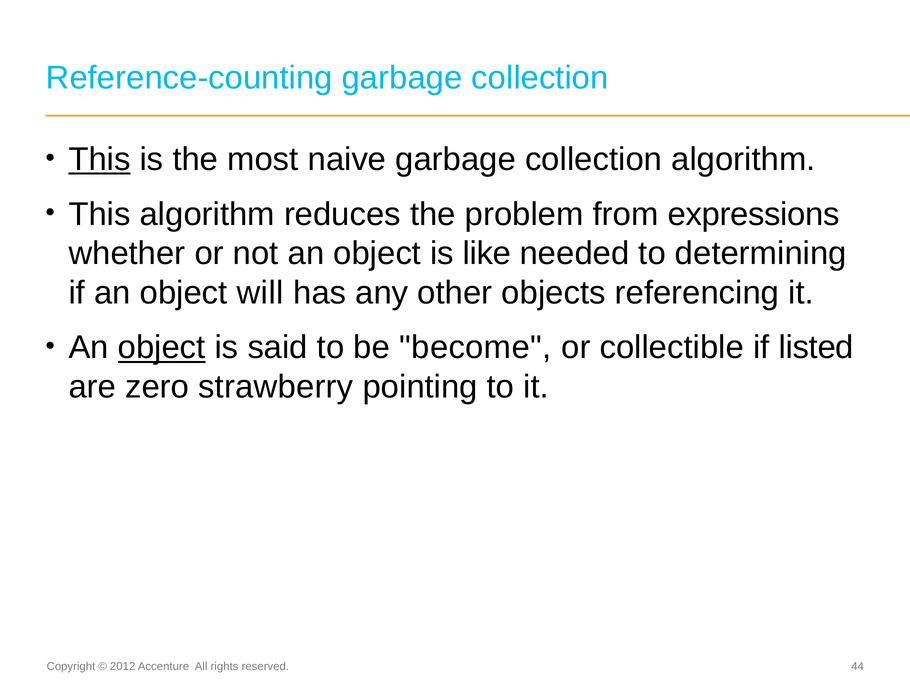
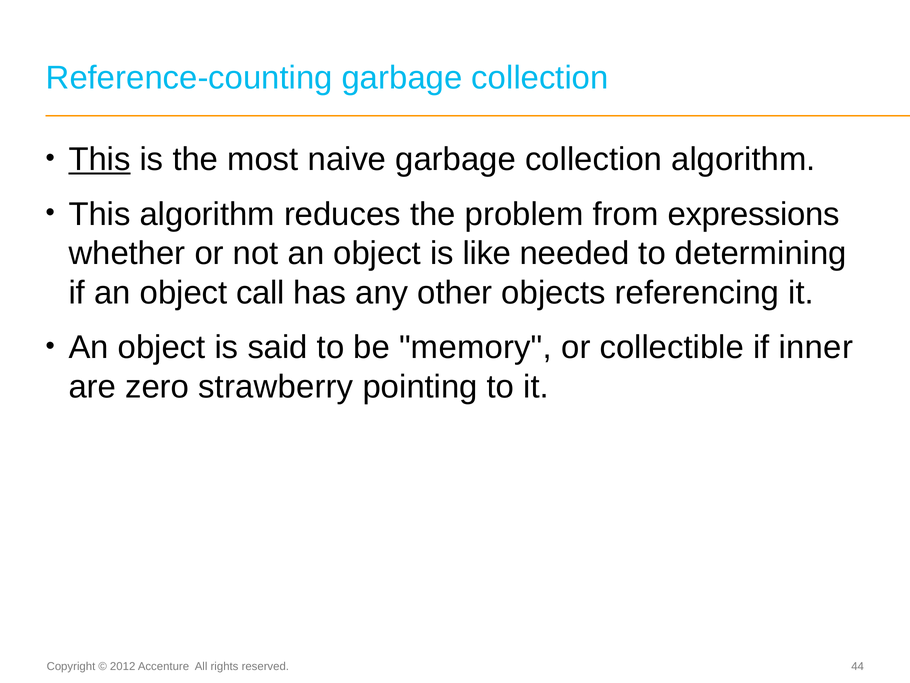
will: will -> call (261, 293)
object underline: present -> none (162, 347)
become: become -> memory (475, 347)
listed: listed -> inner (816, 347)
